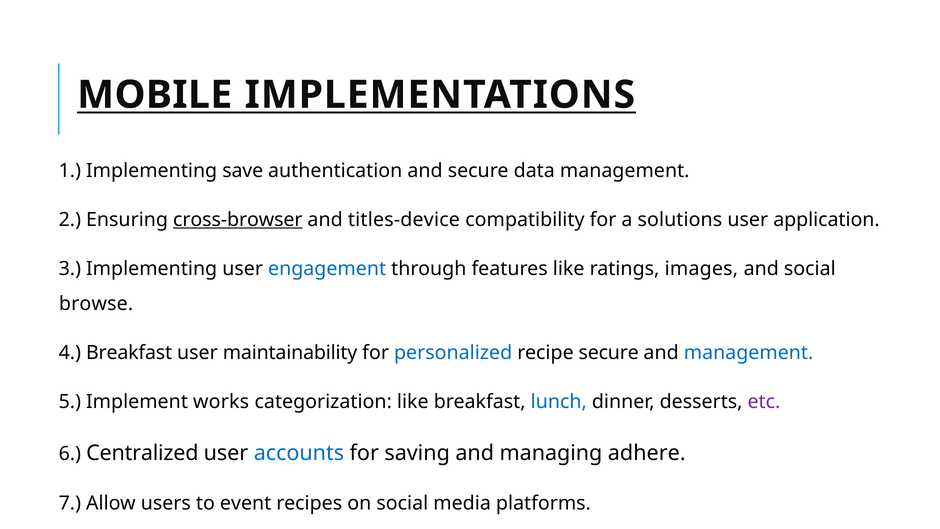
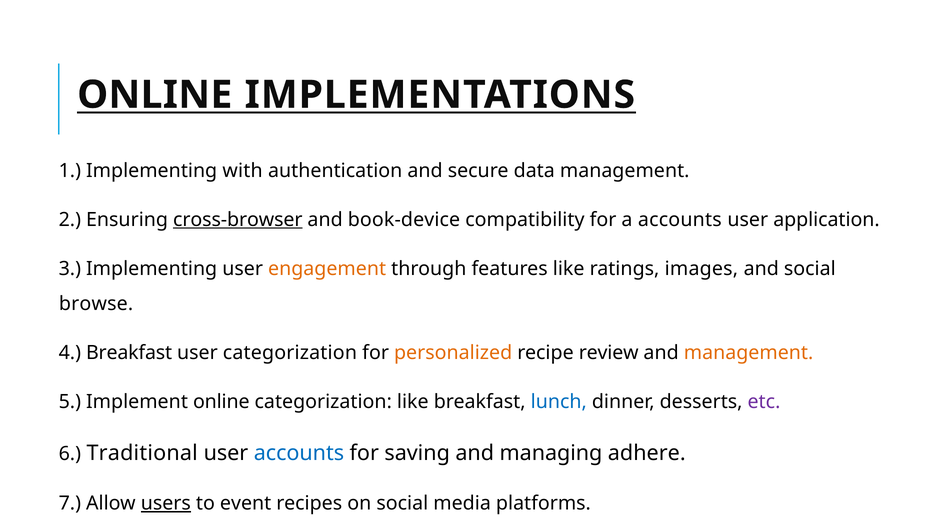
MOBILE: MOBILE -> ONLINE (155, 95)
save: save -> with (243, 171)
titles-device: titles-device -> book-device (404, 220)
a solutions: solutions -> accounts (680, 220)
engagement colour: blue -> orange (327, 269)
user maintainability: maintainability -> categorization (290, 353)
personalized colour: blue -> orange (453, 353)
recipe secure: secure -> review (609, 353)
management colour: blue -> orange (749, 353)
Implement works: works -> online (221, 402)
Centralized: Centralized -> Traditional (142, 453)
users underline: none -> present (166, 503)
